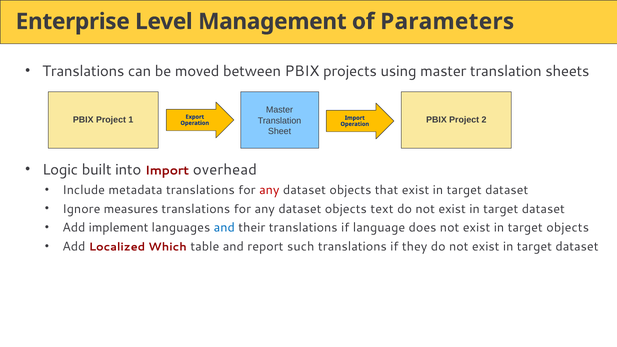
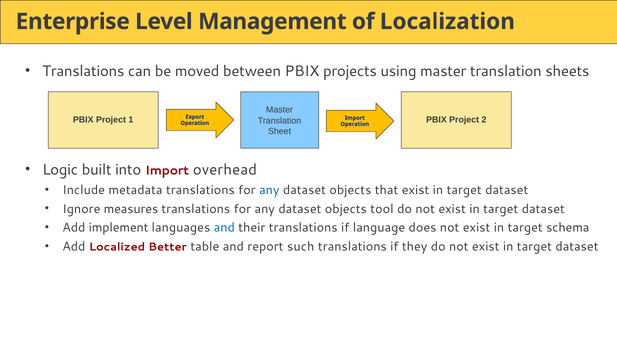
Parameters: Parameters -> Localization (447, 22)
any colour: red -> blue (269, 190)
text: text -> tool (382, 209)
target objects: objects -> schema (568, 228)
Which: Which -> Better (168, 247)
